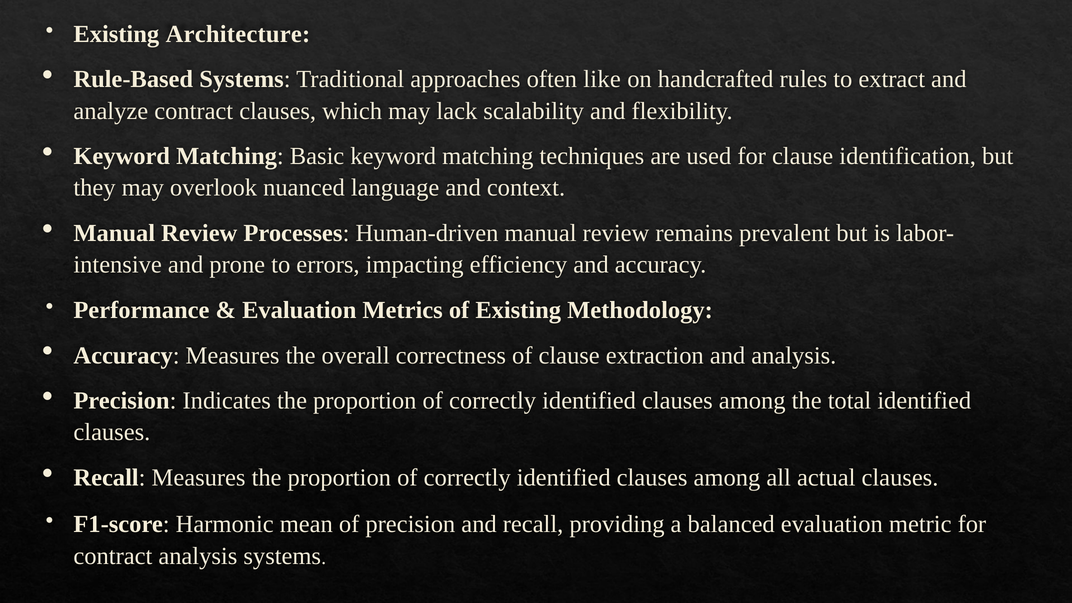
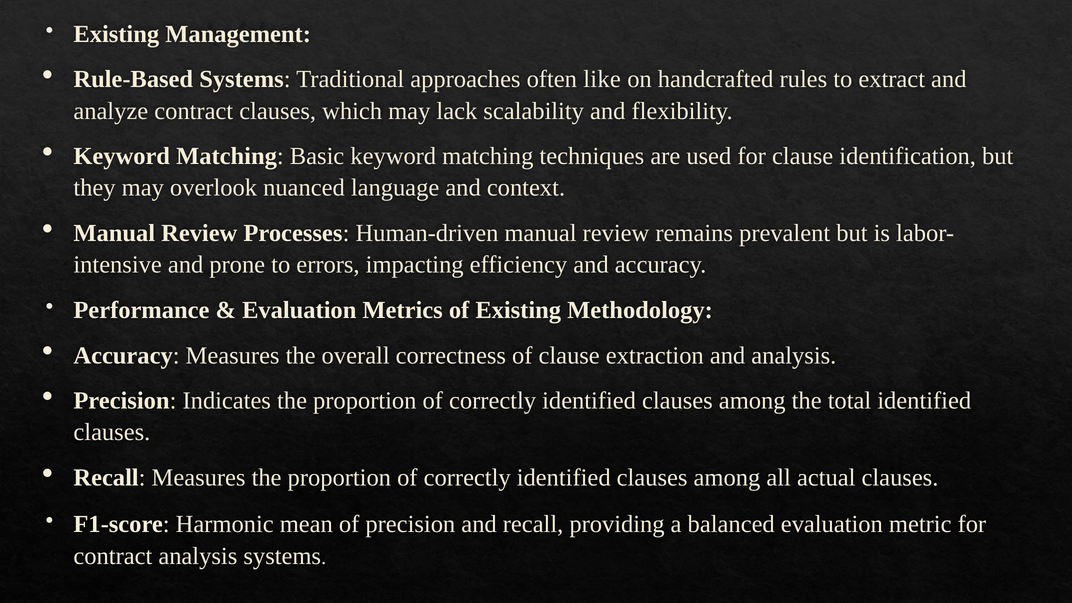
Architecture: Architecture -> Management (238, 34)
